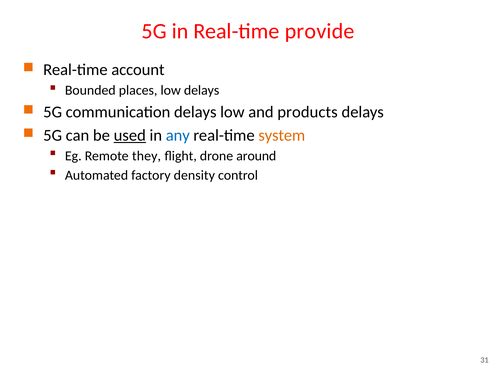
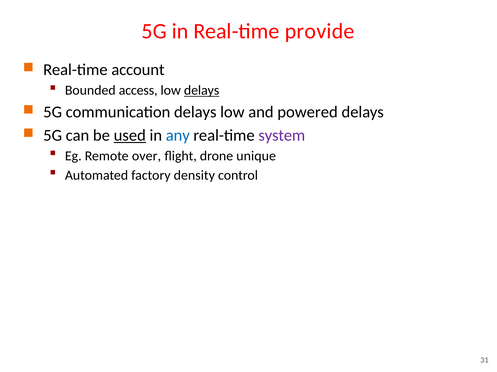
places: places -> access (138, 91)
delays underline: none -> present (202, 91)
products: products -> powered (308, 112)
system colour: orange -> purple (282, 136)
they: they -> over (147, 156)
around: around -> unique (256, 156)
